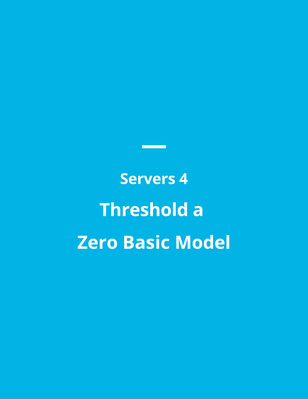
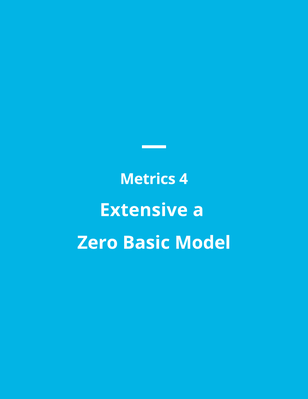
Servers: Servers -> Metrics (148, 179)
Threshold: Threshold -> Extensive (144, 210)
